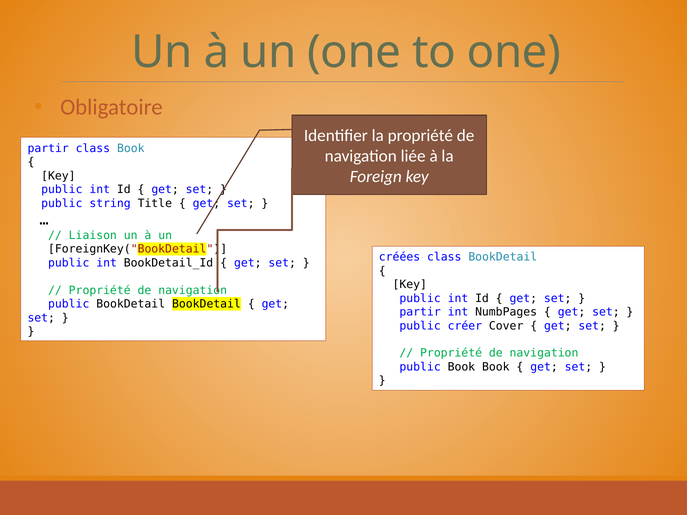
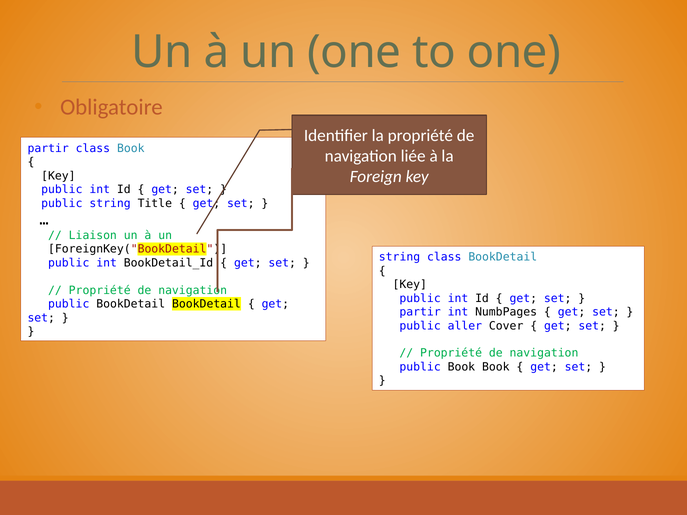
créées: créées -> string (400, 257)
créer: créer -> aller (465, 326)
